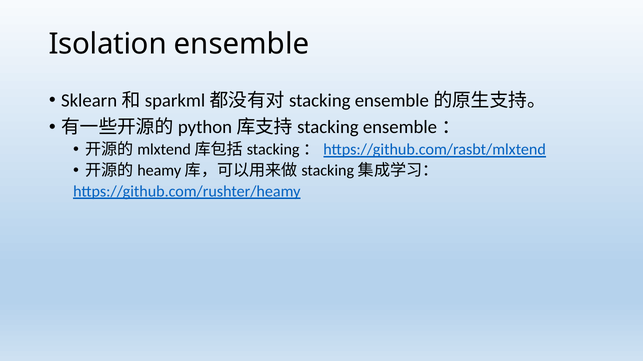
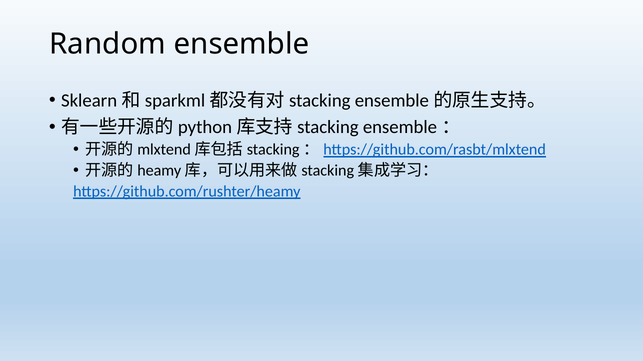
Isolation: Isolation -> Random (108, 44)
